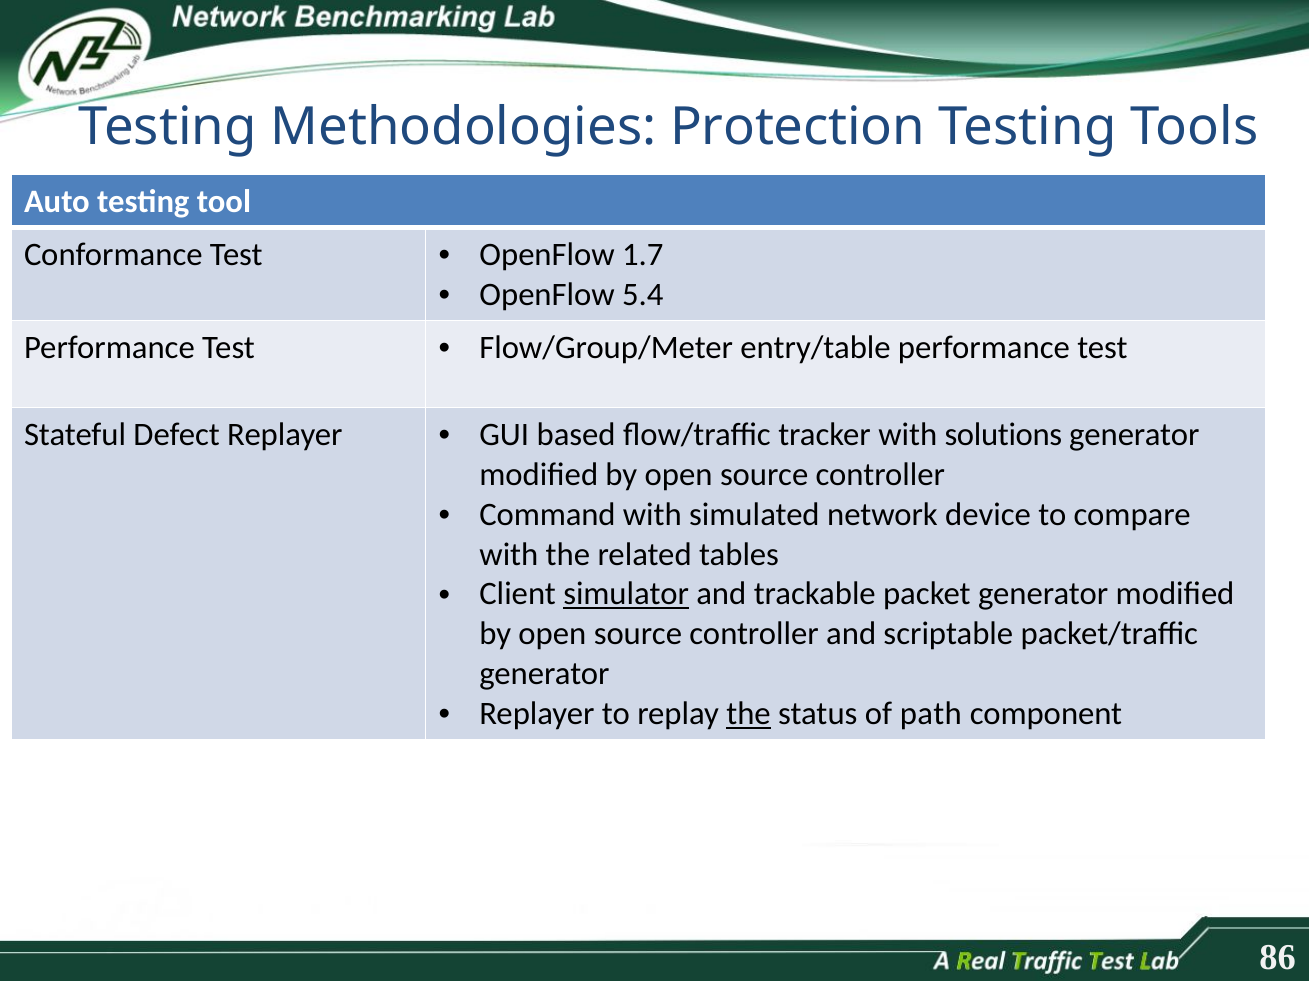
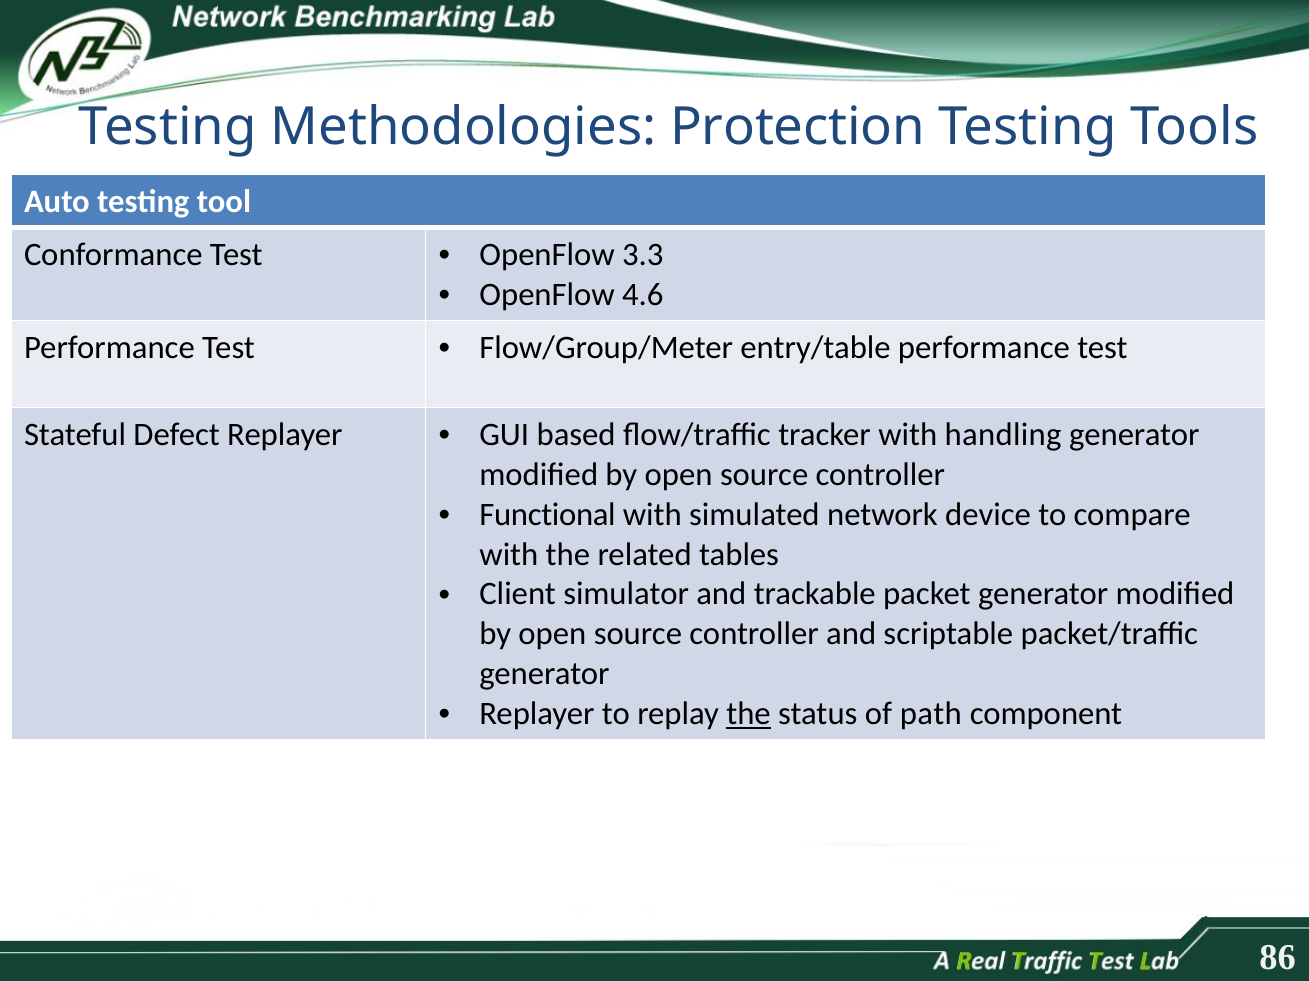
1.7: 1.7 -> 3.3 (643, 255)
5.4: 5.4 -> 4.6 (643, 294)
solutions: solutions -> handling (1003, 435)
Command: Command -> Functional (548, 515)
simulator underline: present -> none (626, 595)
